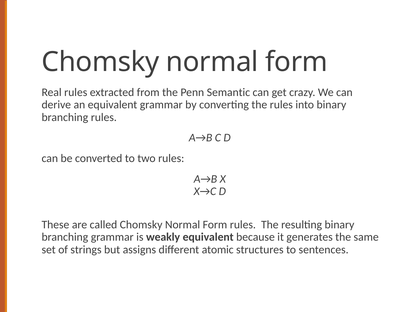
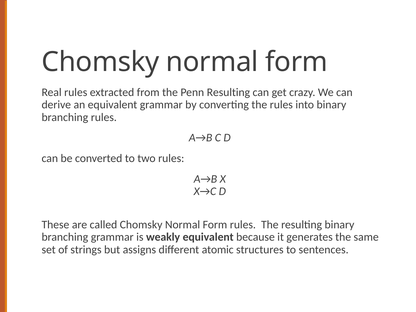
Penn Semantic: Semantic -> Resulting (228, 92)
